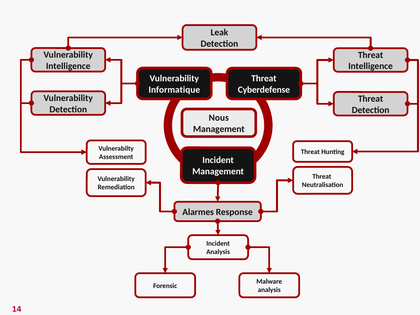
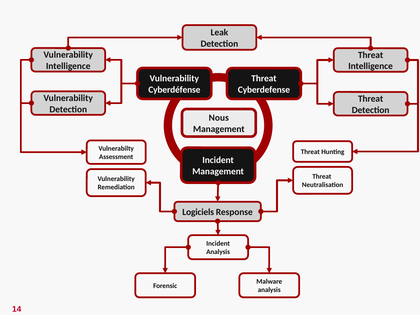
Informatique: Informatique -> Cyberdéfense (174, 90)
Alarmes: Alarmes -> Logiciels (198, 212)
